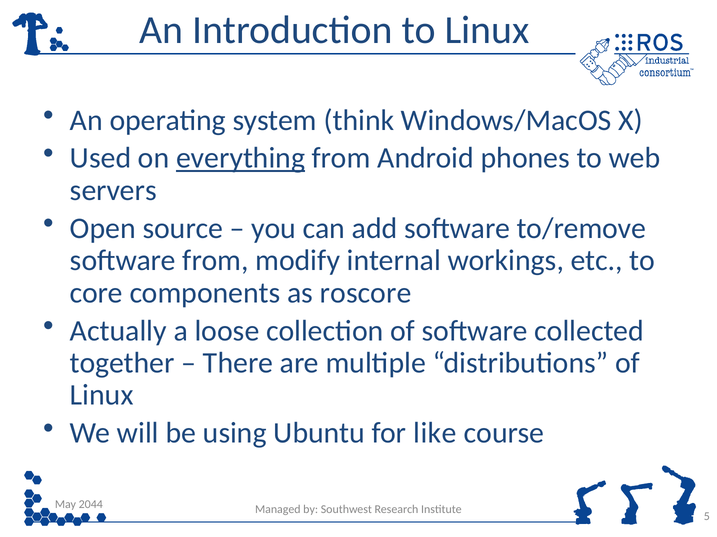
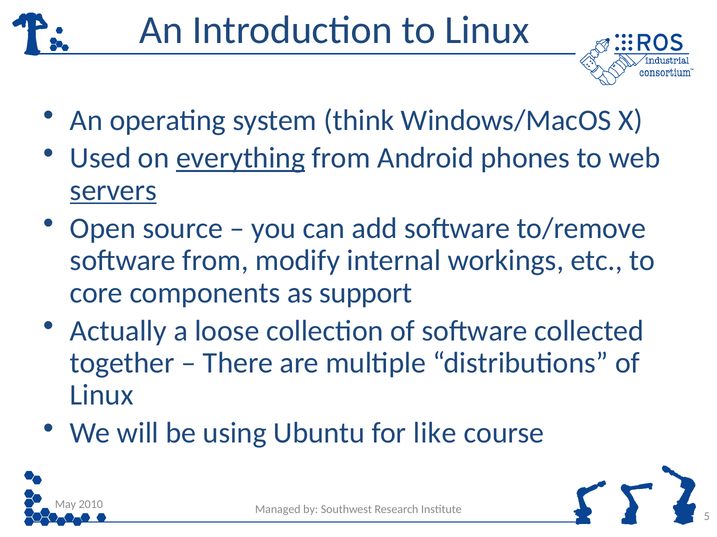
servers underline: none -> present (113, 191)
roscore: roscore -> support (366, 293)
2044: 2044 -> 2010 (91, 505)
